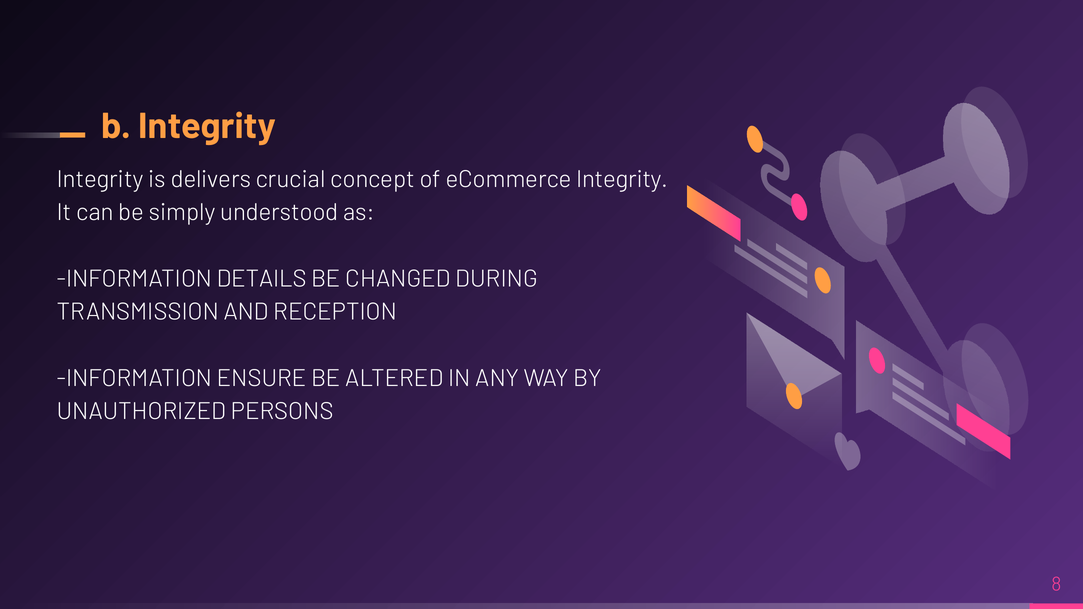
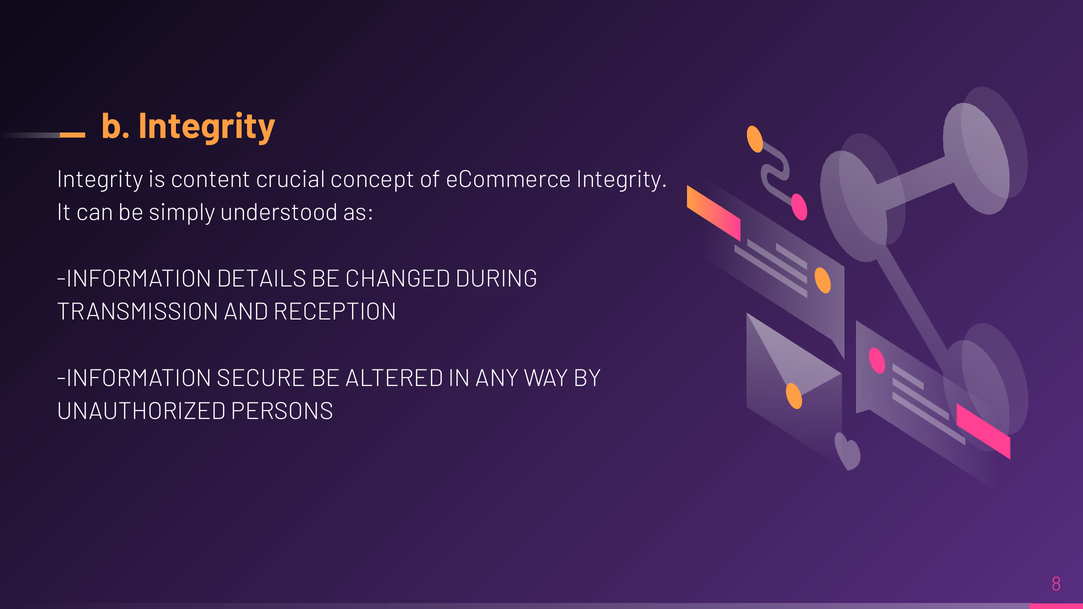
delivers: delivers -> content (211, 179)
ENSURE: ENSURE -> SECURE (261, 378)
